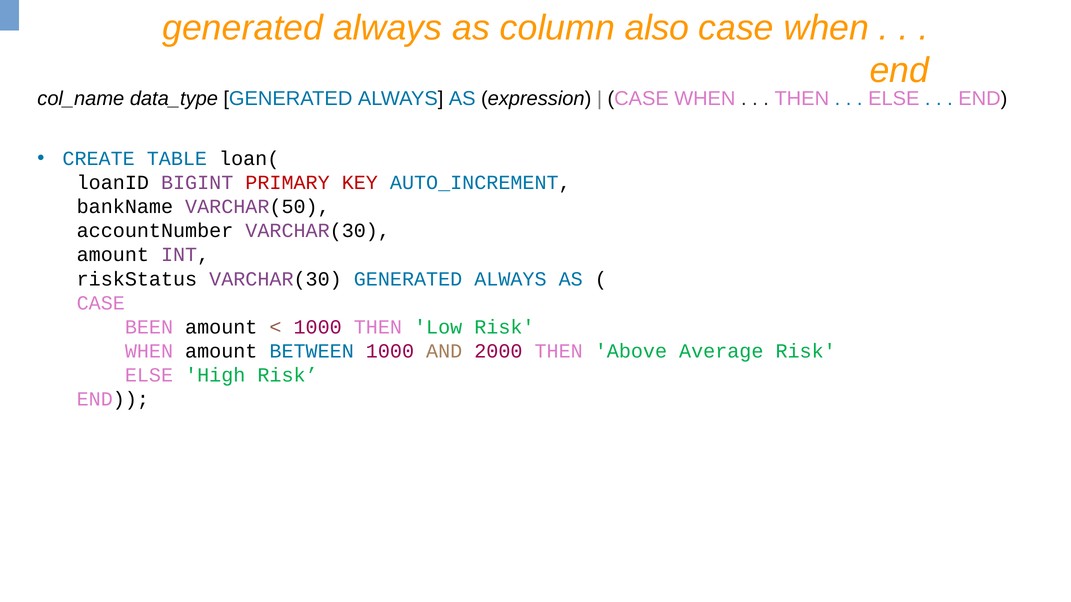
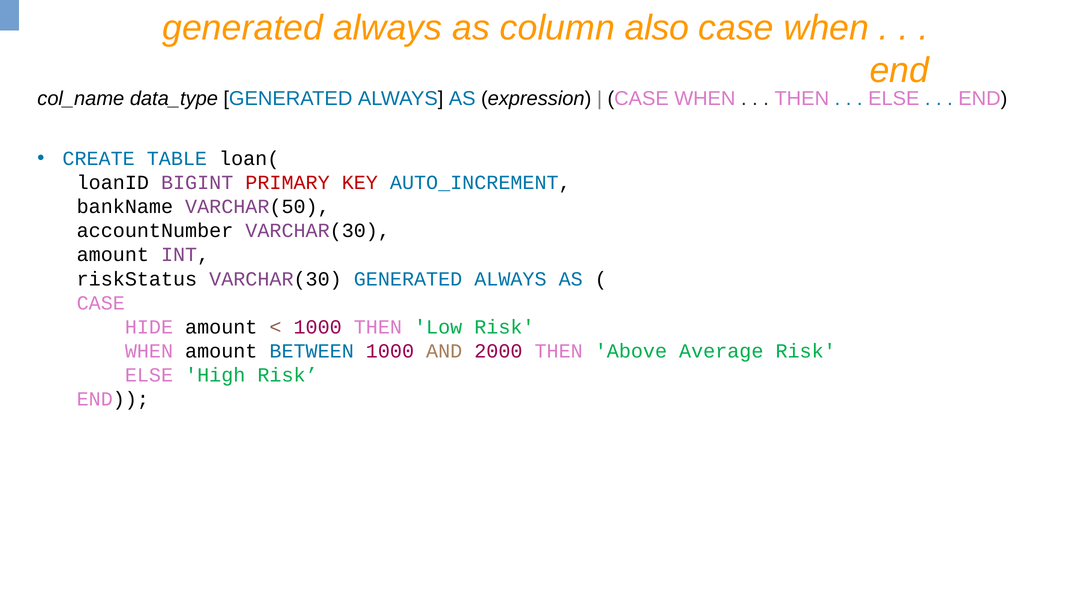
BEEN: BEEN -> HIDE (149, 327)
